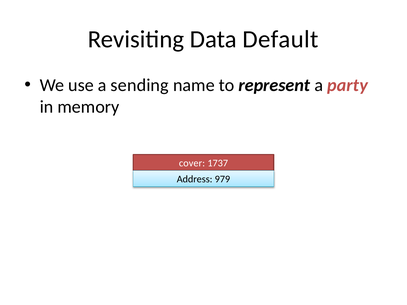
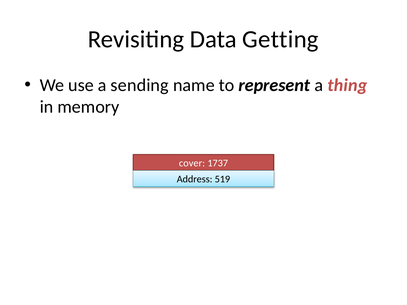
Default: Default -> Getting (280, 39)
party: party -> thing (347, 85)
979: 979 -> 519 (222, 179)
